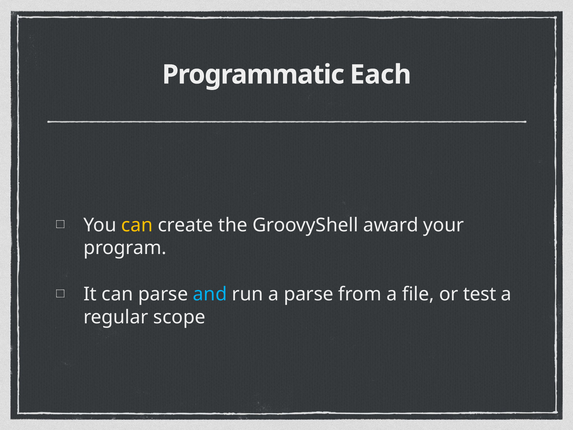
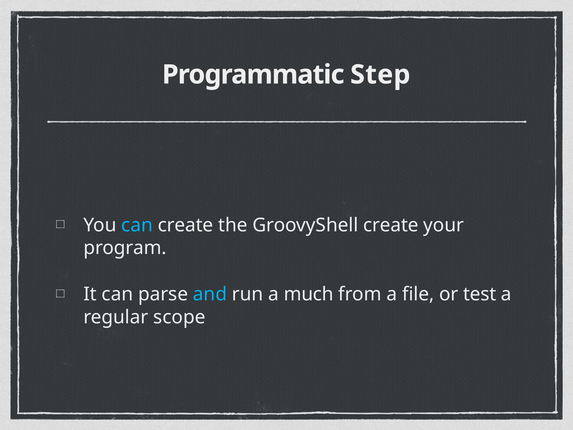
Each: Each -> Step (380, 75)
can colour: yellow -> light blue (137, 225)
GroovyShell award: award -> create (391, 225)
a parse: parse -> much (309, 294)
